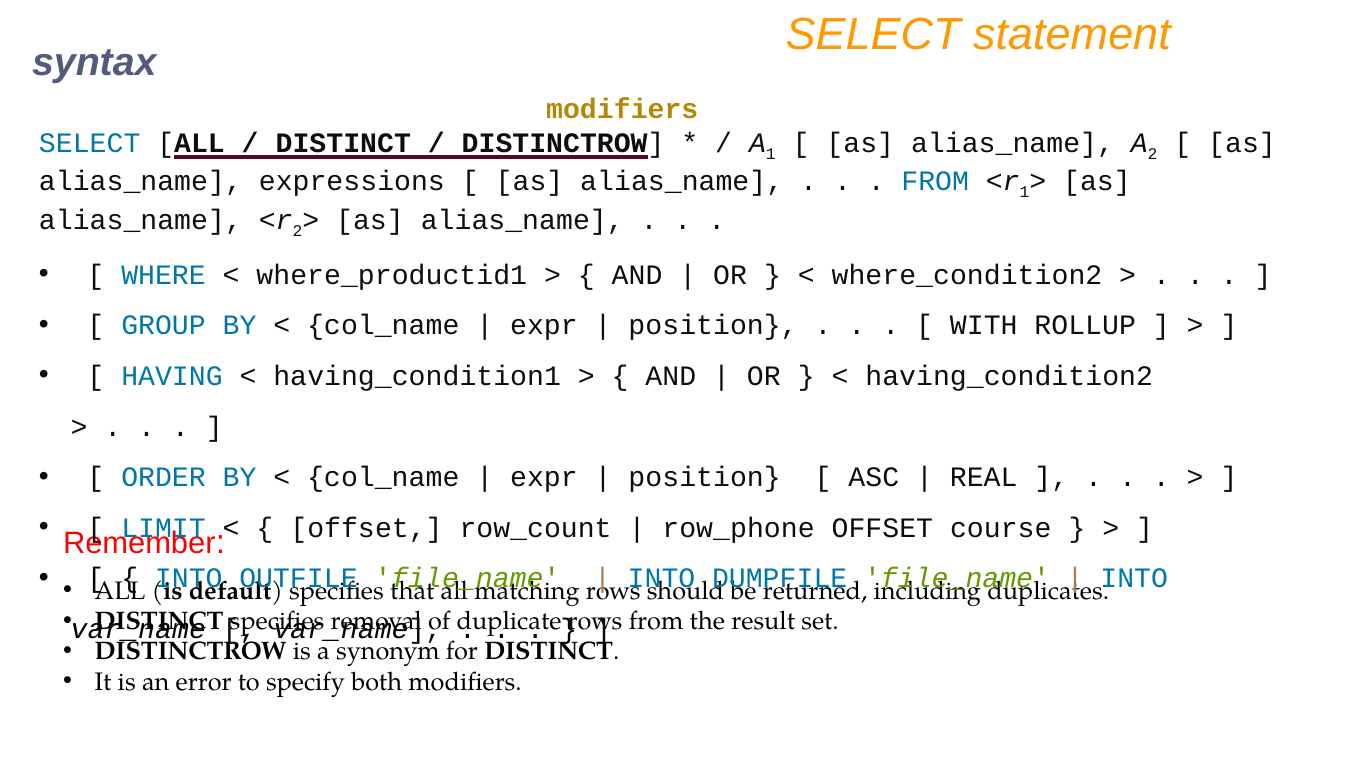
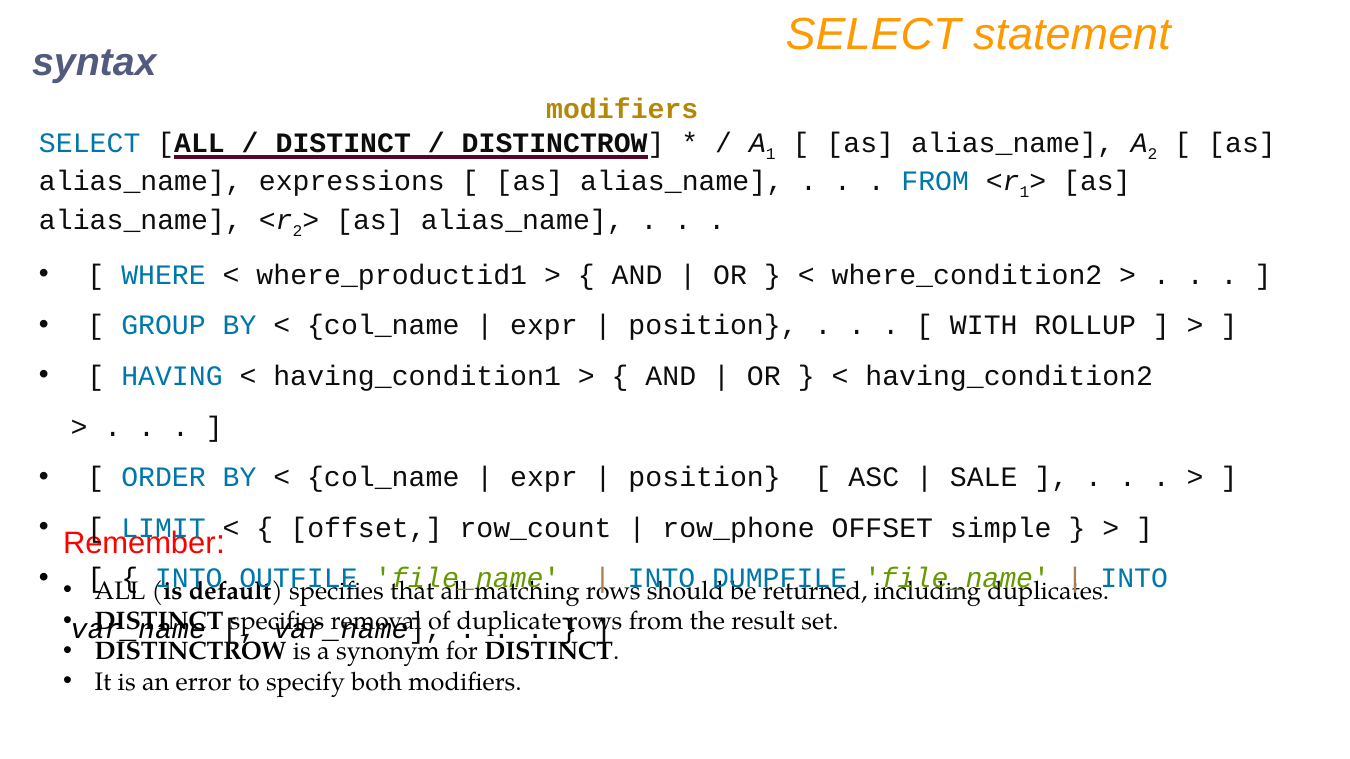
REAL: REAL -> SALE (984, 478)
course: course -> simple (1001, 528)
